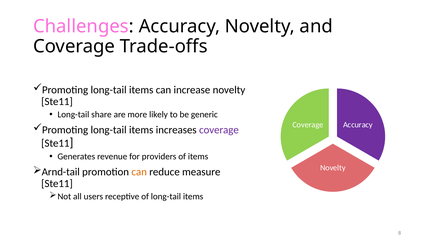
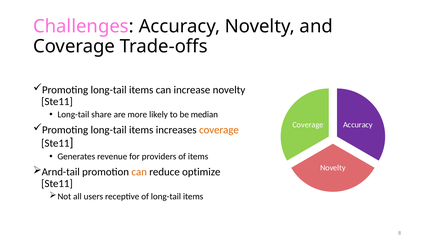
generic: generic -> median (204, 115)
coverage colour: purple -> orange (219, 130)
measure: measure -> optimize (201, 172)
